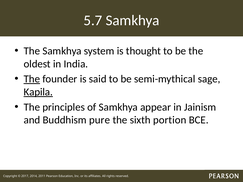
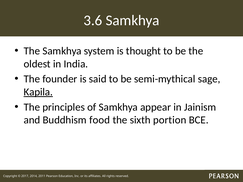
5.7: 5.7 -> 3.6 (93, 20)
The underline: present -> none (32, 79)
pure: pure -> food (100, 120)
